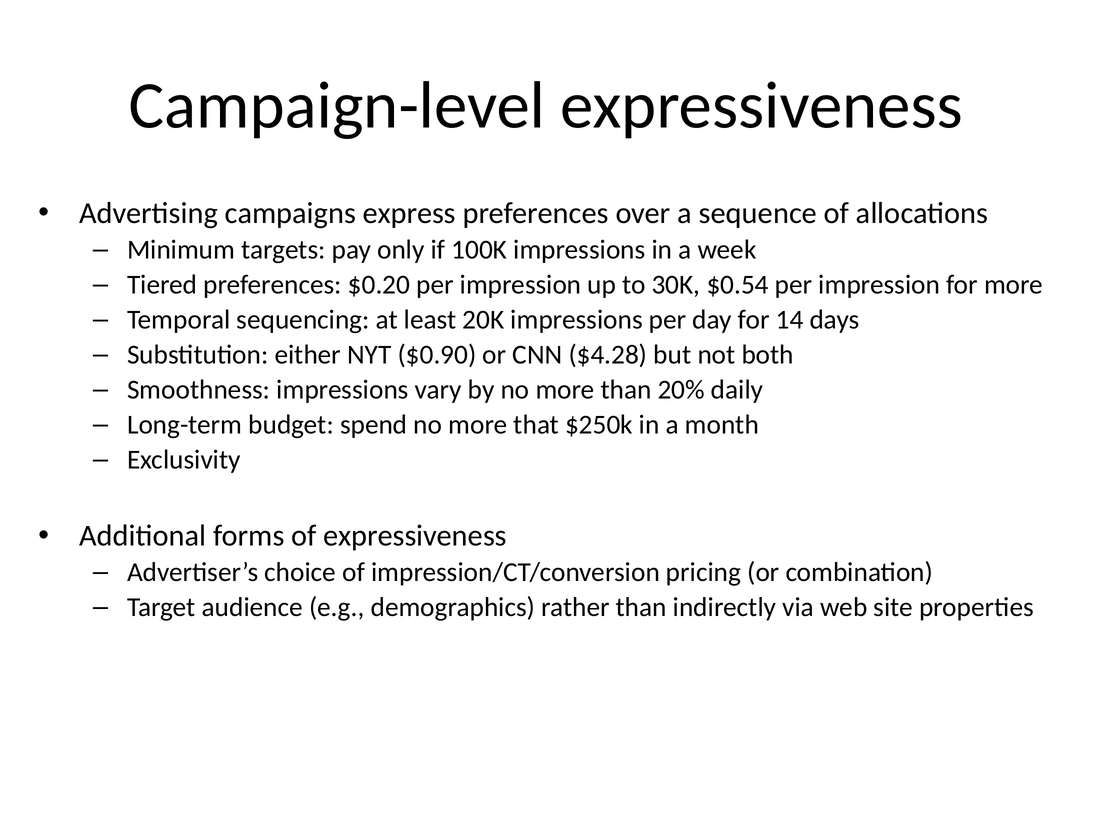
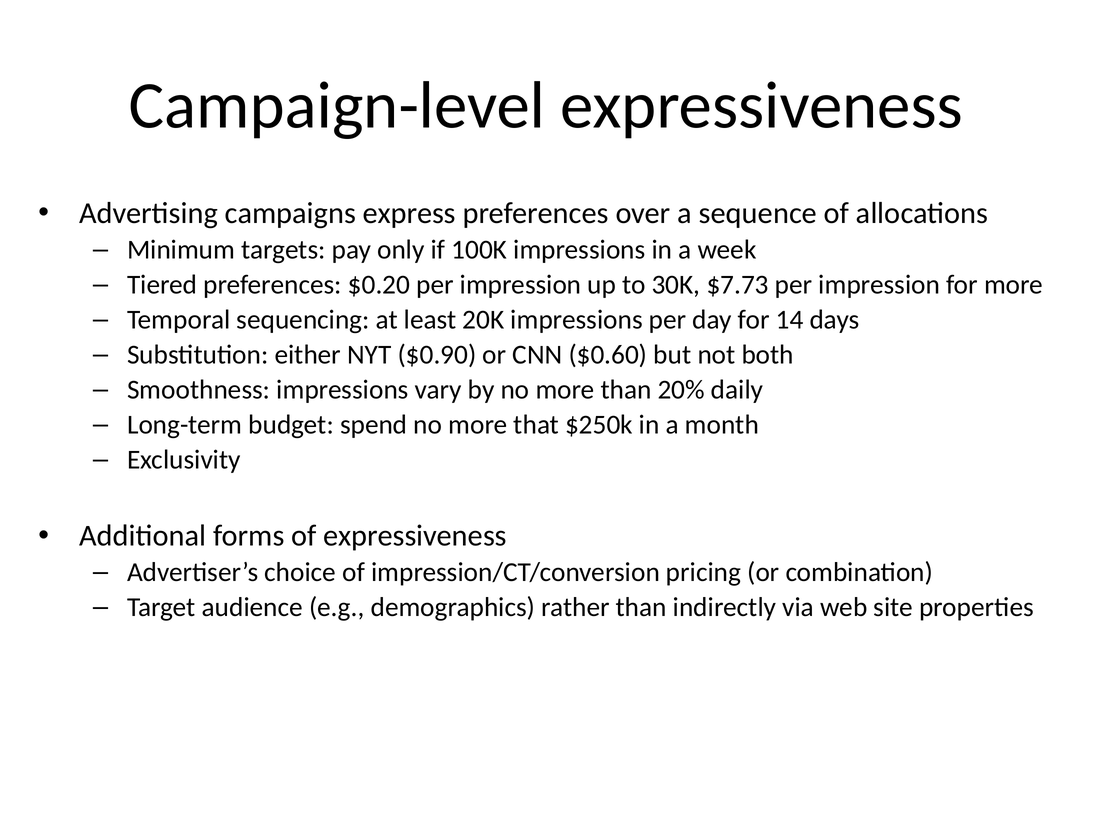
$0.54: $0.54 -> $7.73 (738, 285)
$4.28: $4.28 -> $0.60 (608, 355)
